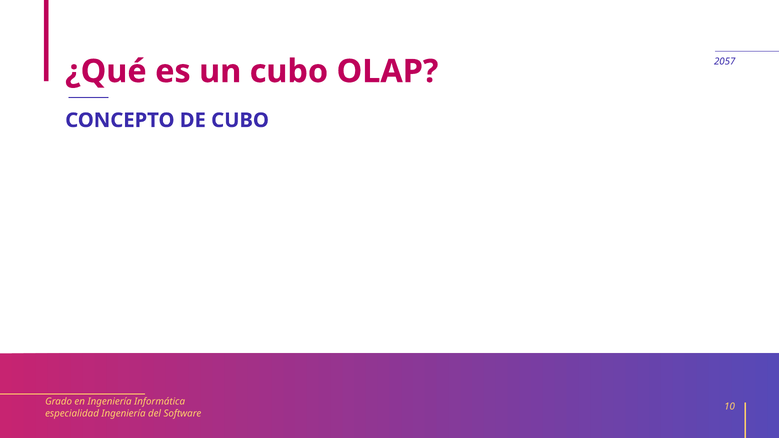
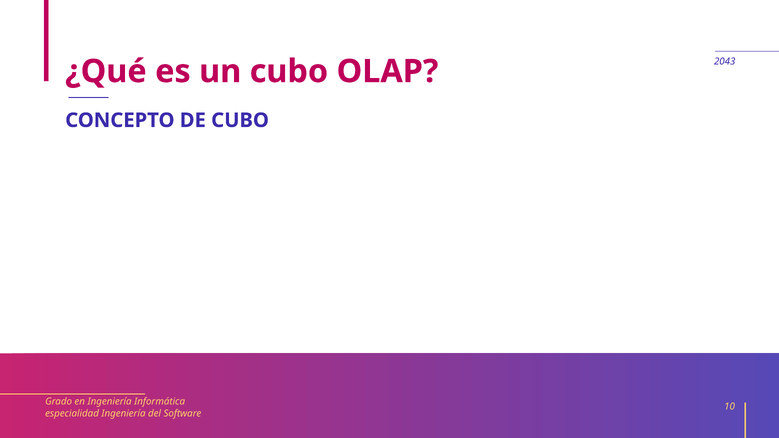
2057: 2057 -> 2043 (725, 62)
